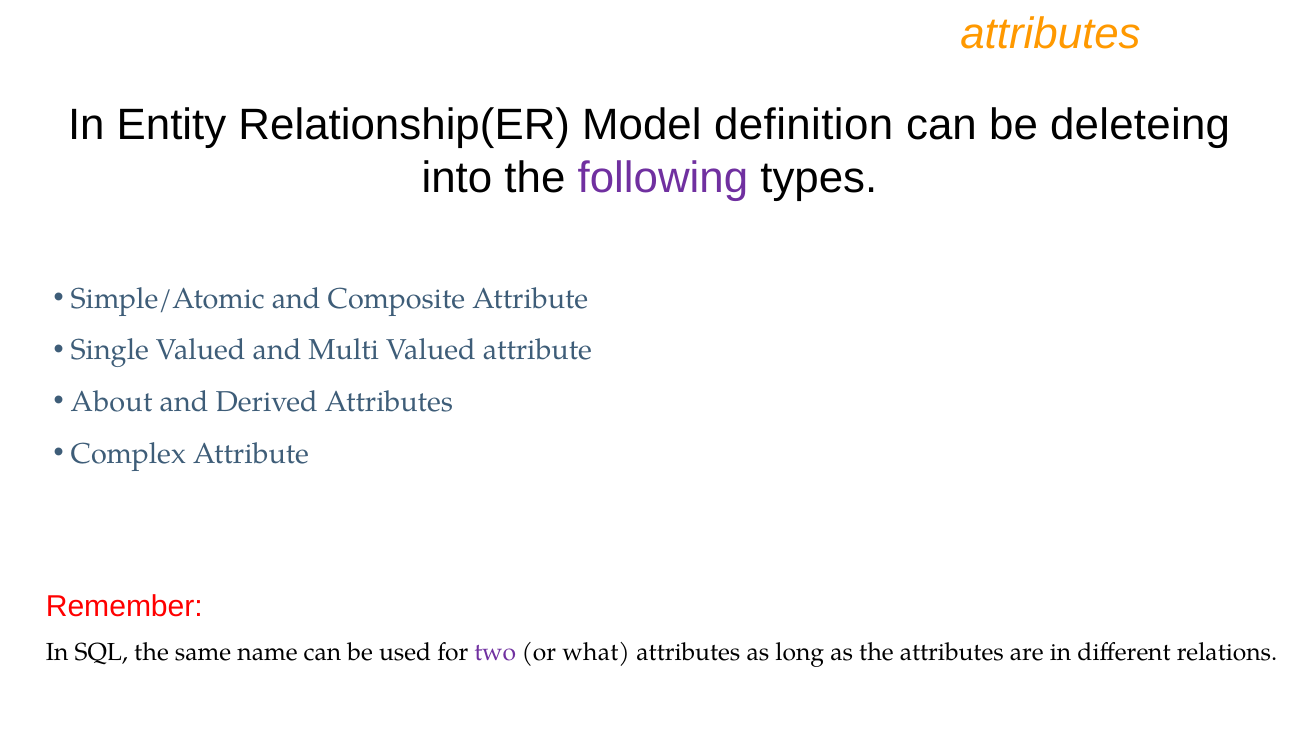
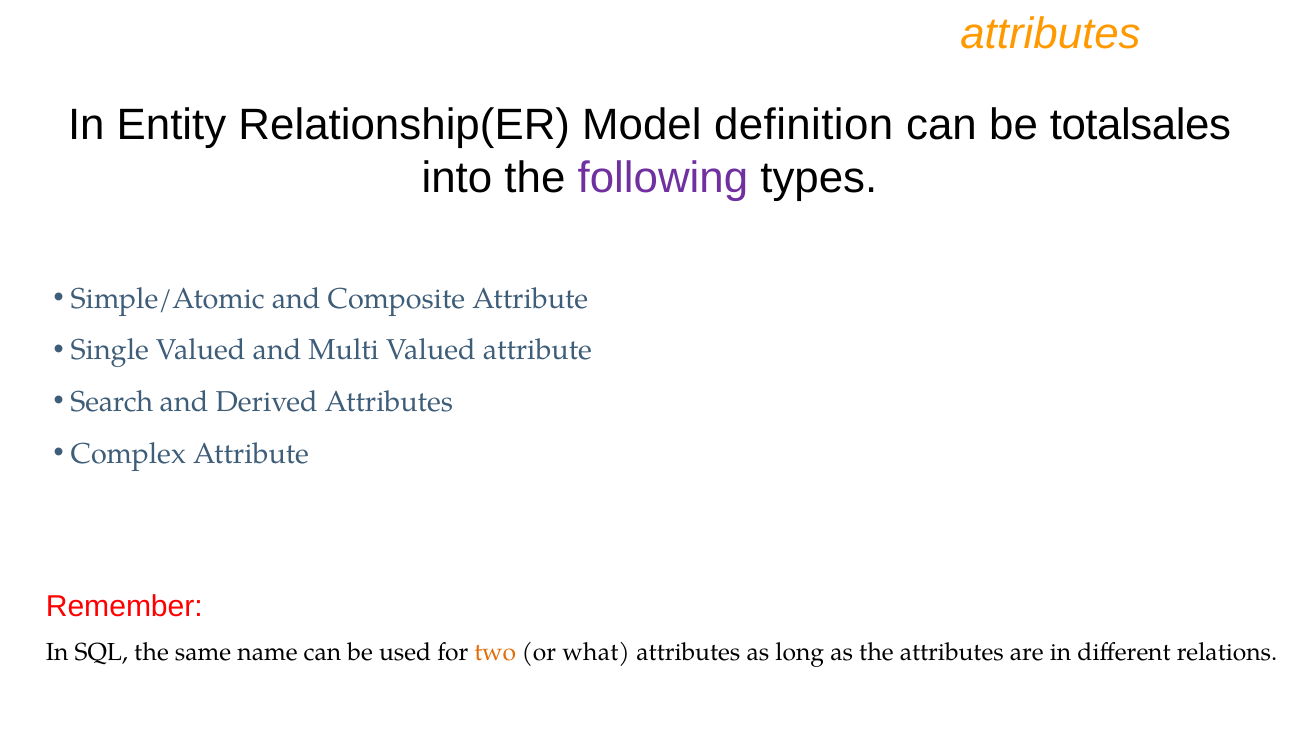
deleteing: deleteing -> totalsales (1140, 125)
About: About -> Search (112, 402)
two colour: purple -> orange (495, 652)
